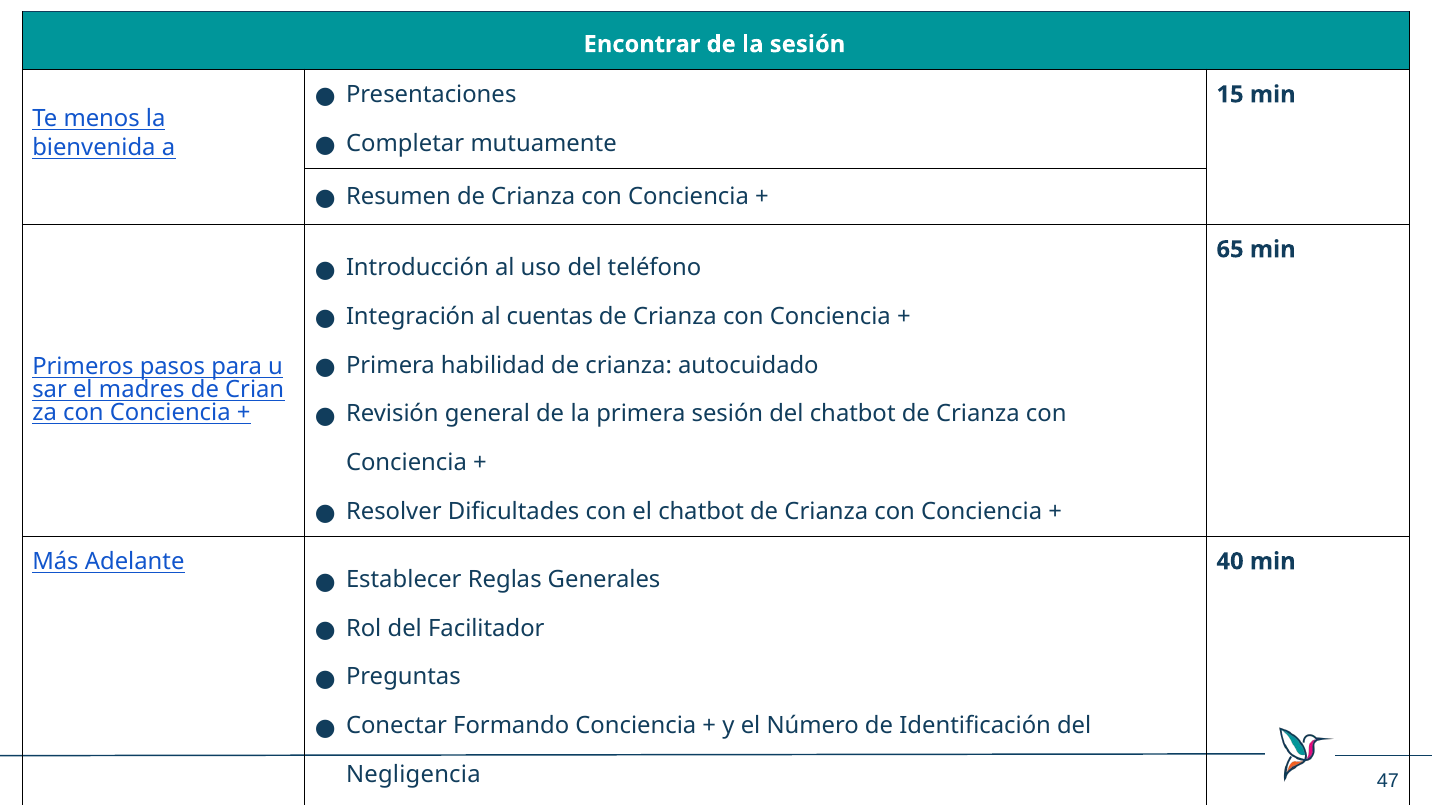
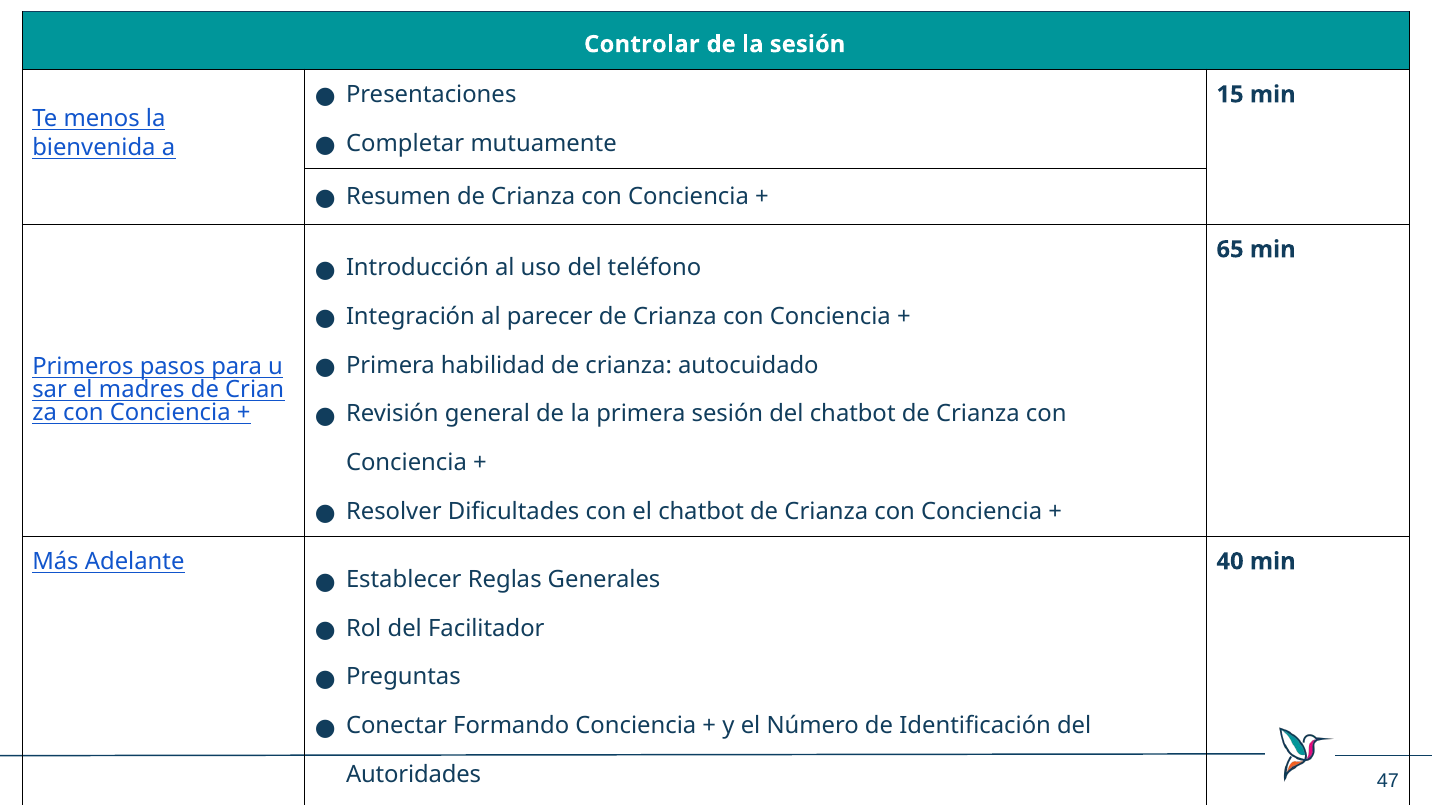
Encontrar: Encontrar -> Controlar (642, 44)
cuentas: cuentas -> parecer (550, 317)
Negligencia: Negligencia -> Autoridades (414, 775)
